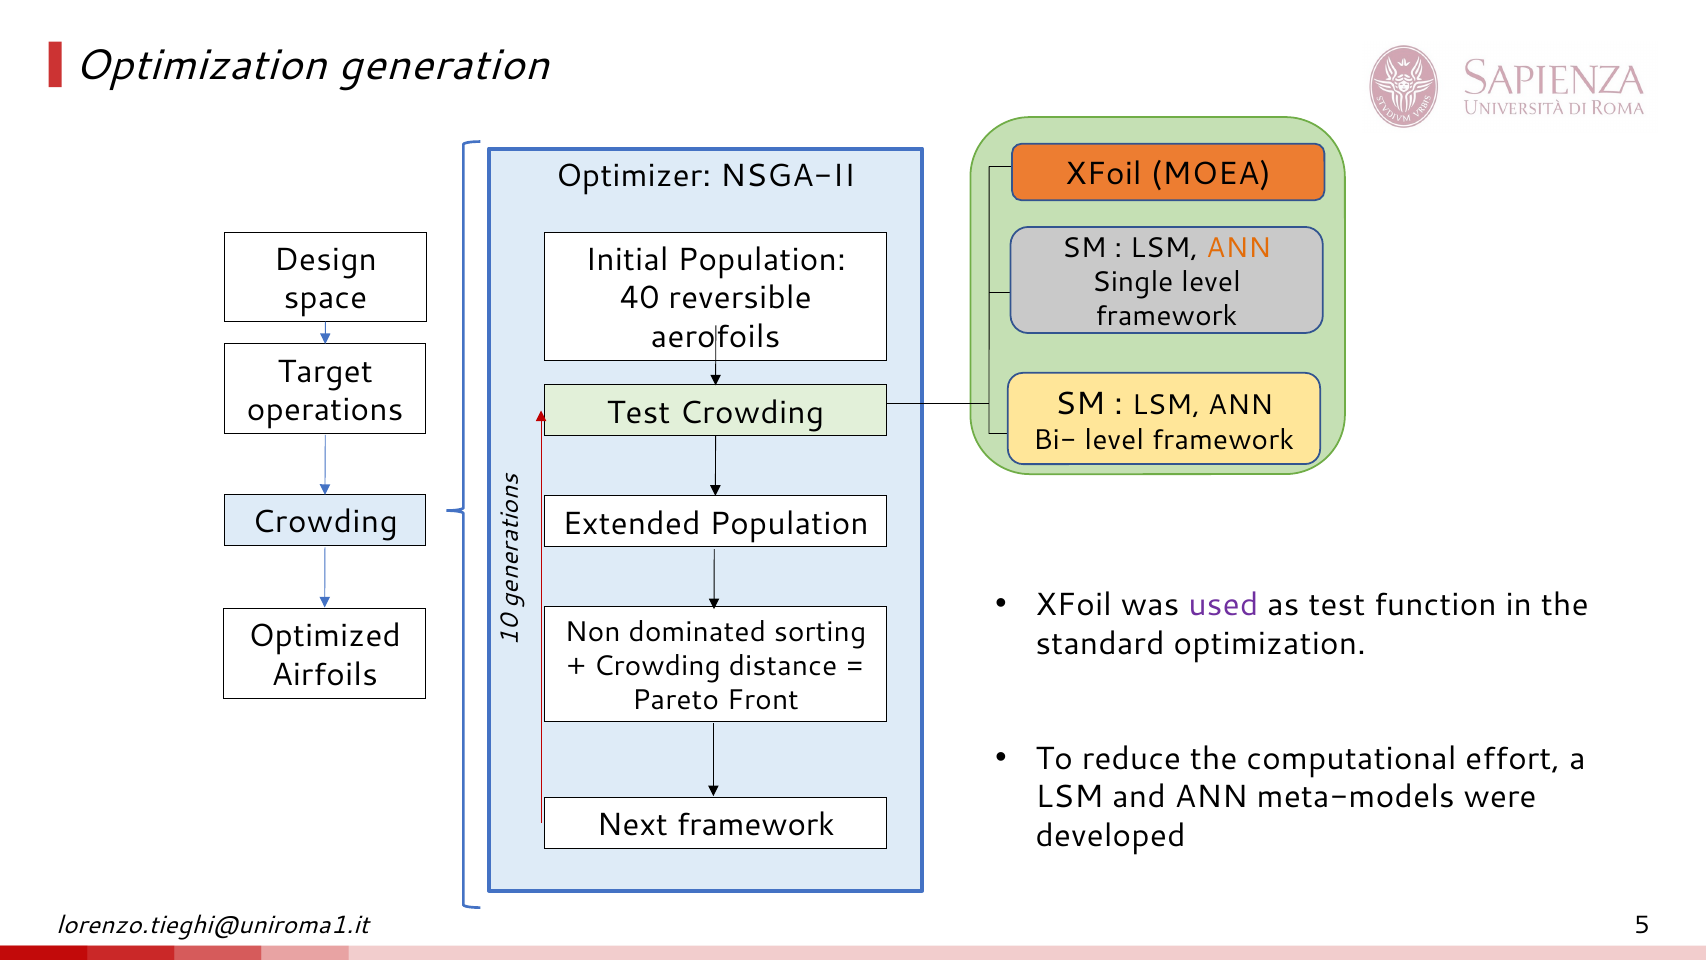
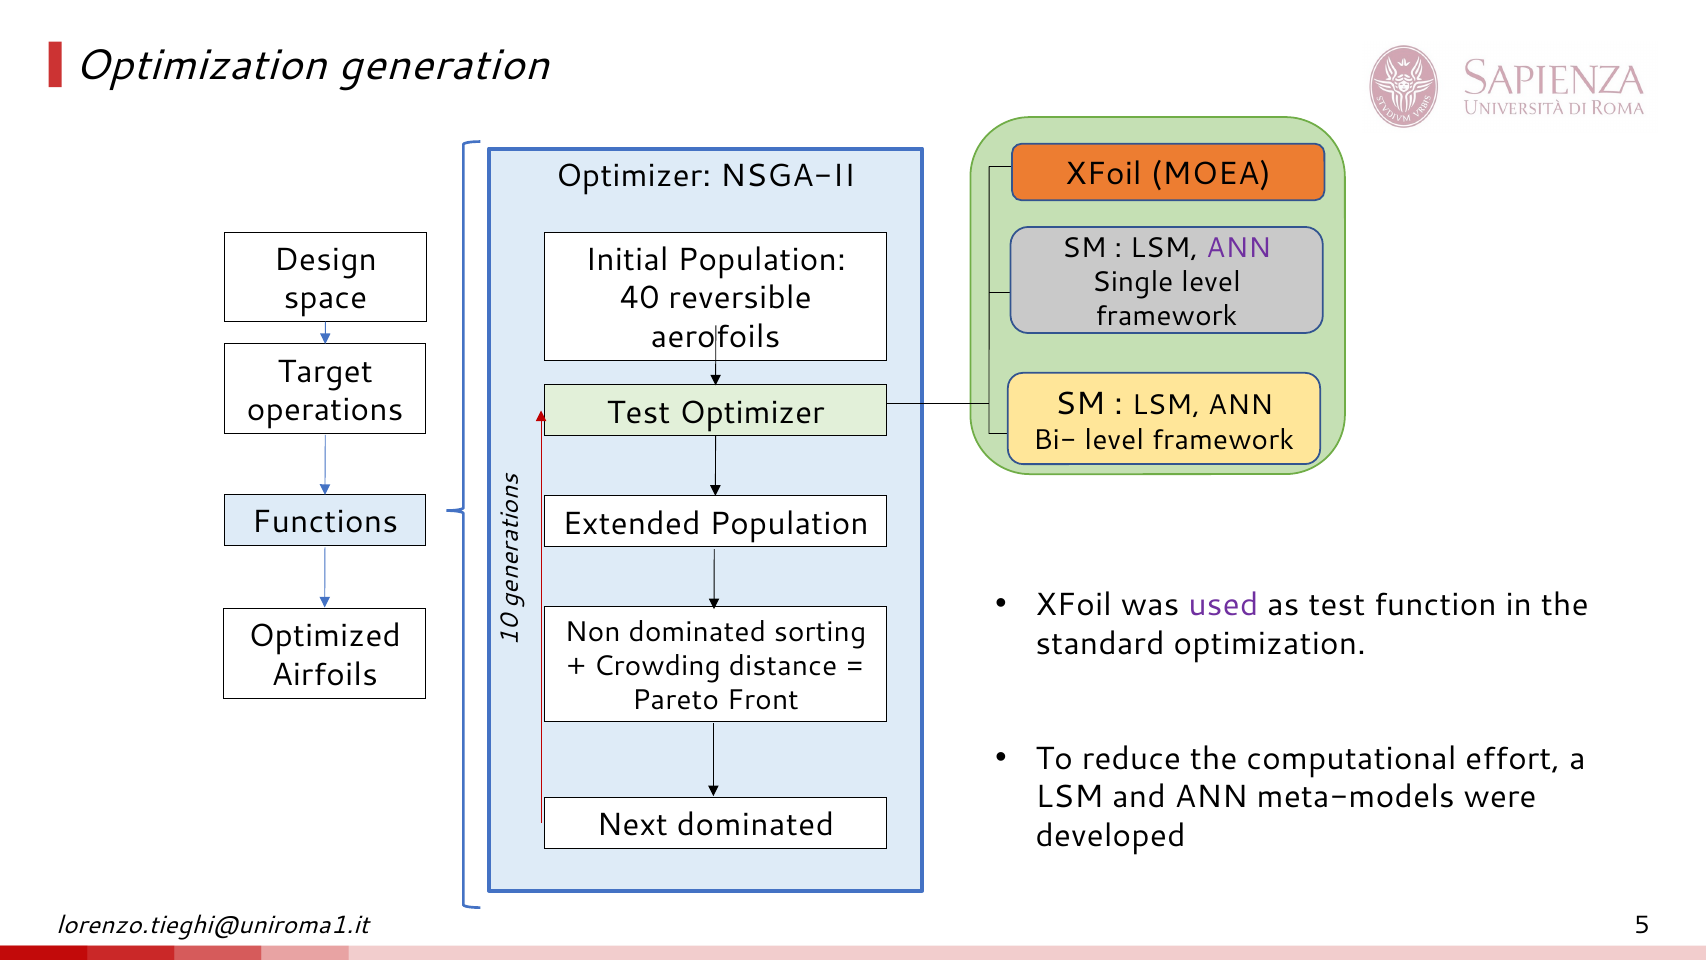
ANN colour: orange -> purple (1239, 248)
Test Crowding: Crowding -> Optimizer (752, 412)
Crowding: Crowding -> Functions (325, 522)
Next framework: framework -> dominated (755, 825)
